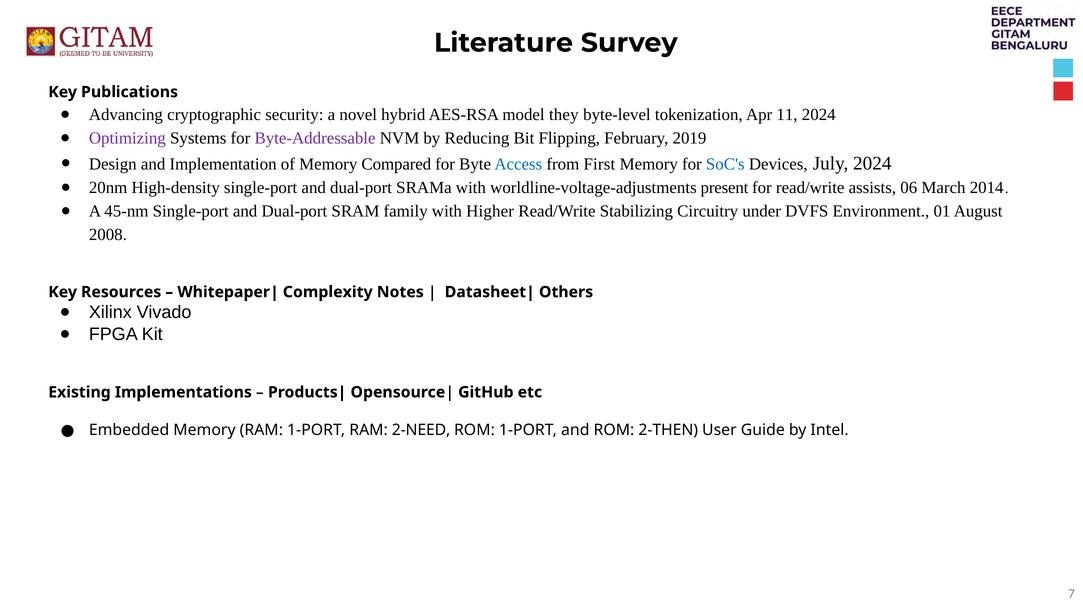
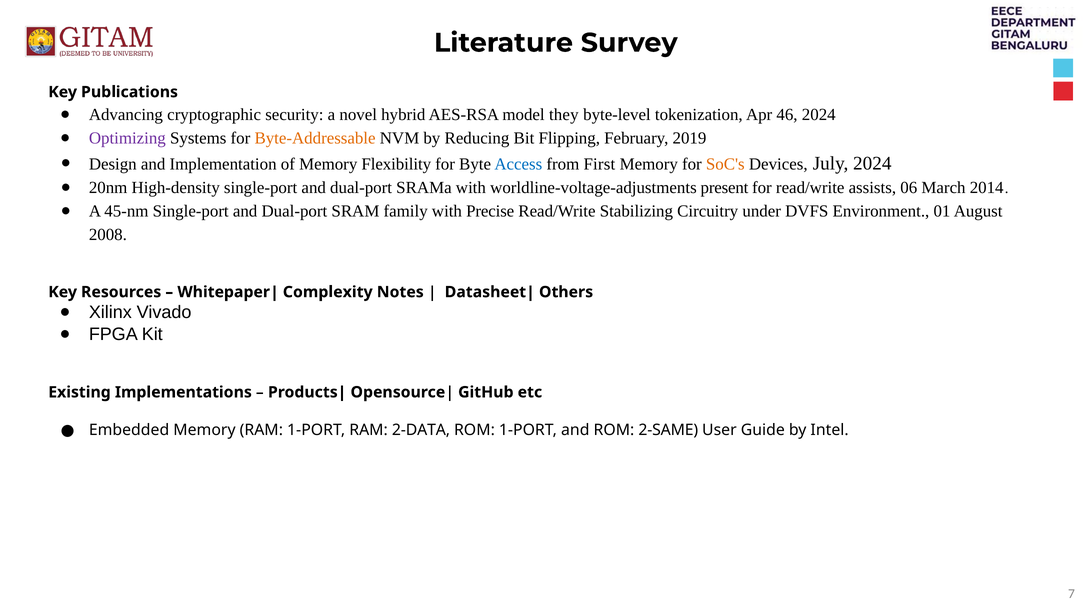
11: 11 -> 46 (787, 115)
Byte-Addressable colour: purple -> orange (315, 138)
Compared: Compared -> Flexibility (396, 164)
SoC's colour: blue -> orange (725, 164)
Higher: Higher -> Precise (490, 211)
2-NEED: 2-NEED -> 2-DATA (421, 430)
2-THEN: 2-THEN -> 2-SAME (668, 430)
